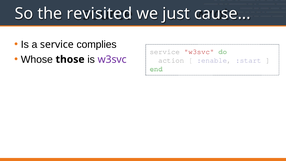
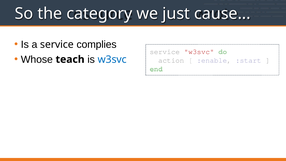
revisited: revisited -> category (99, 14)
those: those -> teach (70, 59)
w3svc colour: purple -> blue (112, 59)
